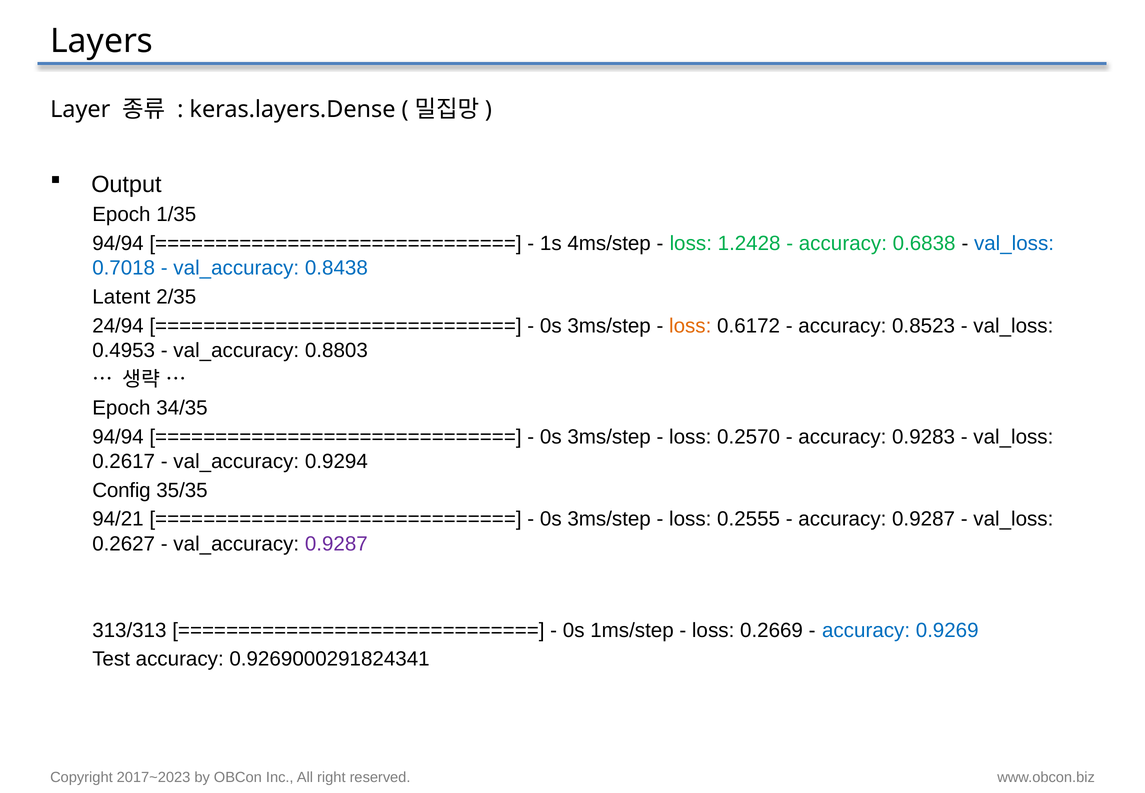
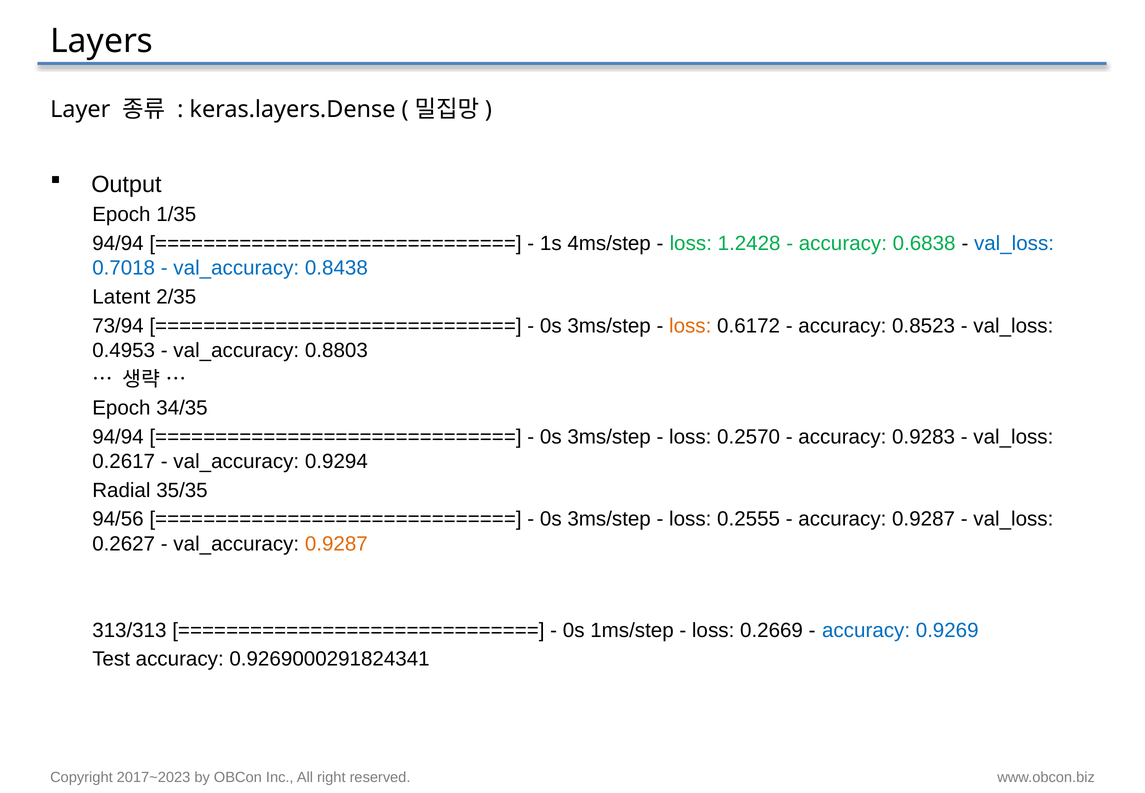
24/94: 24/94 -> 73/94 (118, 326)
Config: Config -> Radial (121, 490)
94/21: 94/21 -> 94/56 (118, 519)
0.9287 colour: purple -> orange (336, 544)
